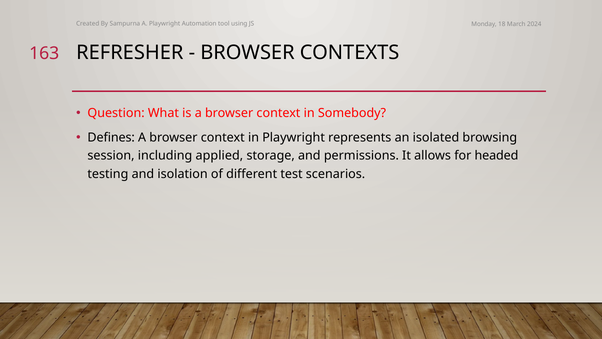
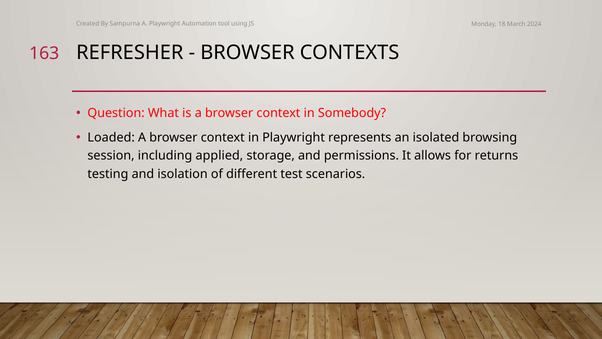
Defines: Defines -> Loaded (111, 138)
headed: headed -> returns (496, 156)
